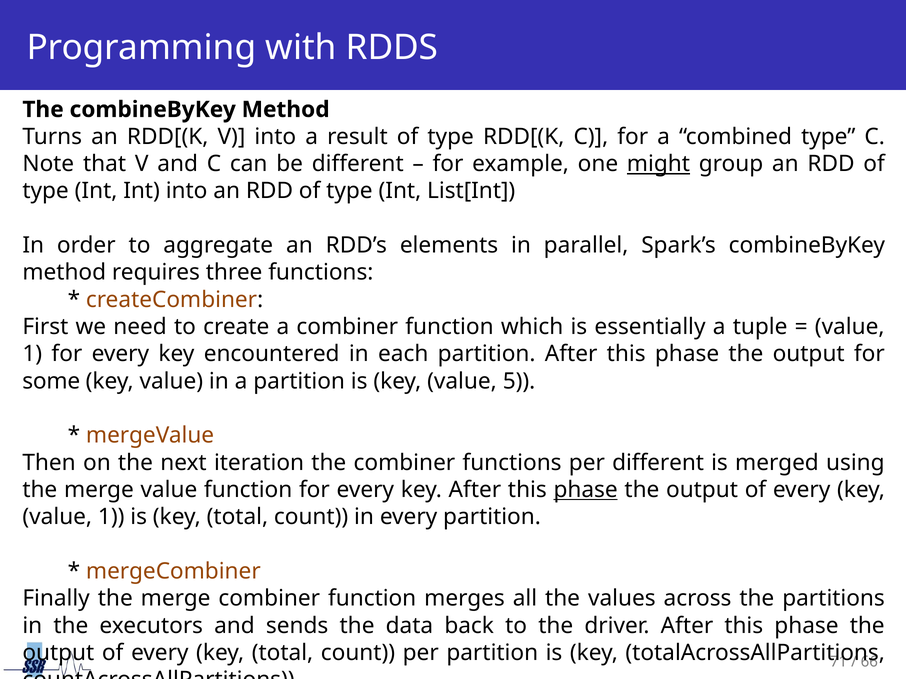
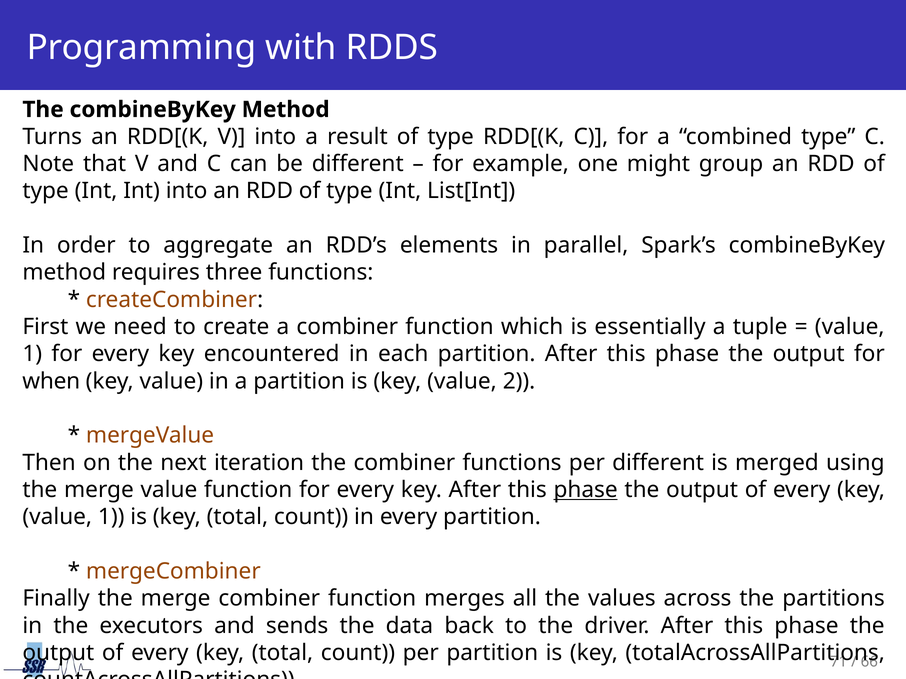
might underline: present -> none (658, 164)
some: some -> when (51, 381)
5: 5 -> 2 (519, 381)
